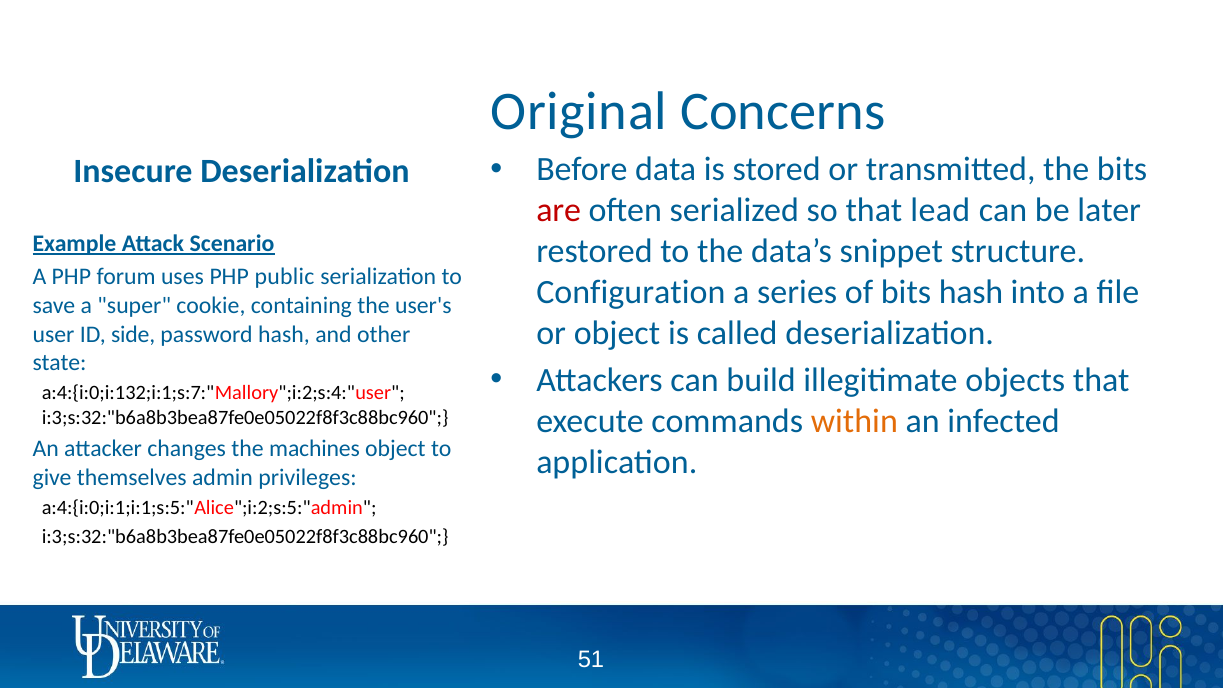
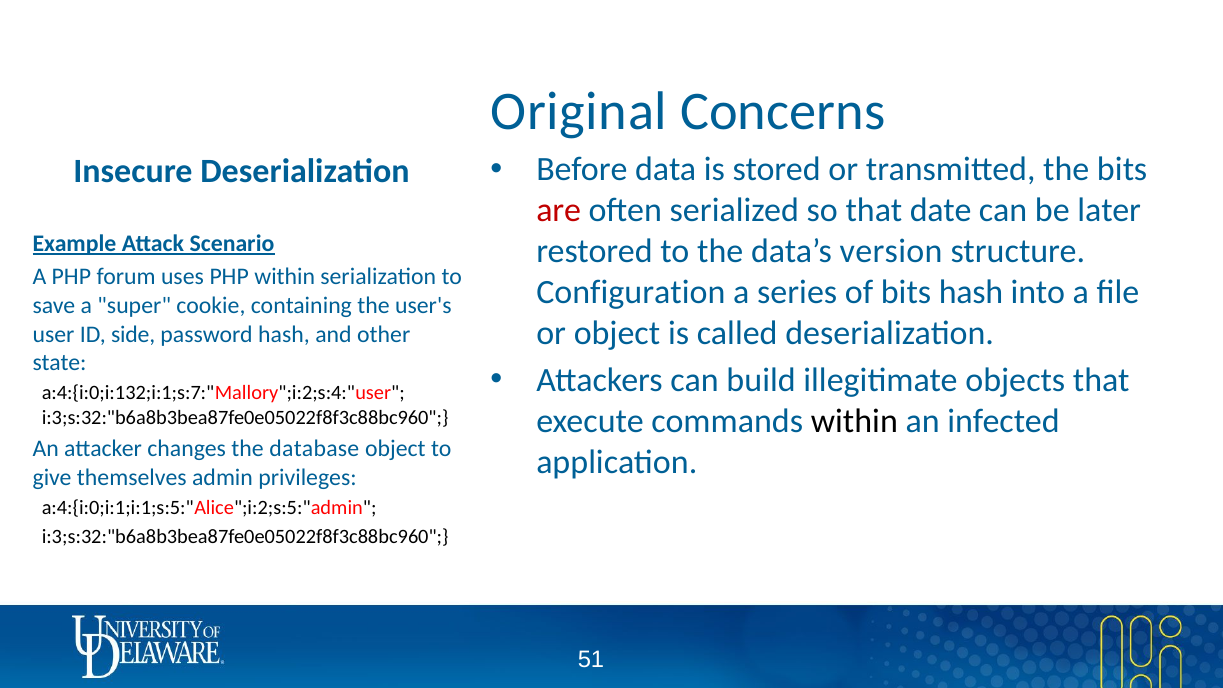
lead: lead -> date (941, 211)
snippet: snippet -> version (891, 251)
PHP public: public -> within (285, 277)
within colour: orange -> black (854, 421)
machines: machines -> database (314, 449)
